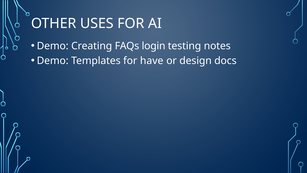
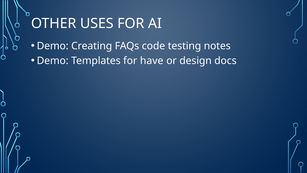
login: login -> code (153, 46)
